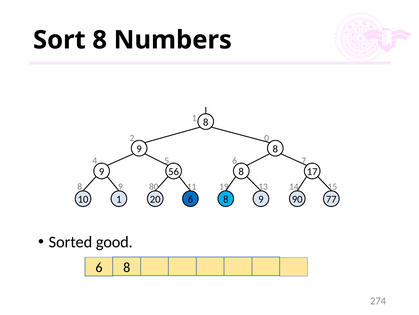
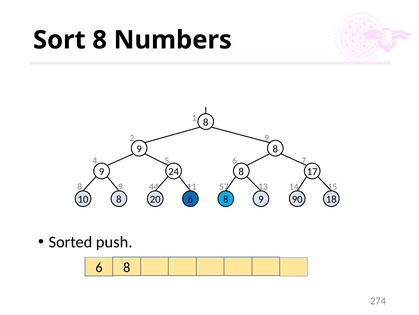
2 0: 0 -> 9 (267, 138)
56: 56 -> 24 (174, 171)
80: 80 -> 44 (154, 186)
19: 19 -> 57 (224, 186)
10 1: 1 -> 8 (119, 199)
77: 77 -> 18 (331, 199)
good: good -> push (114, 242)
